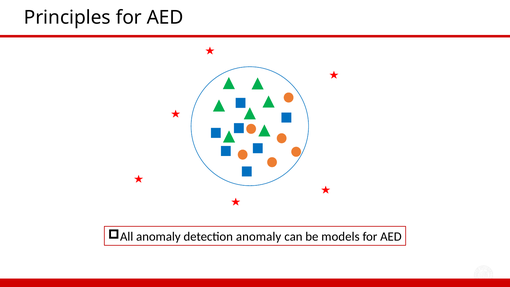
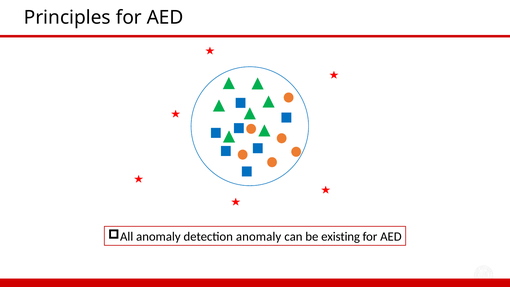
models: models -> existing (341, 237)
